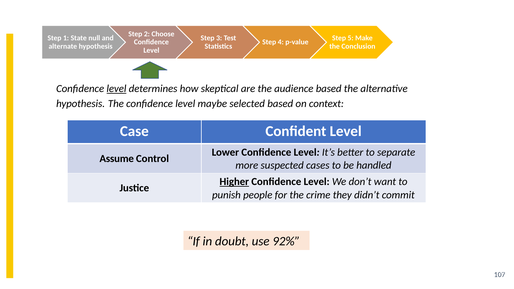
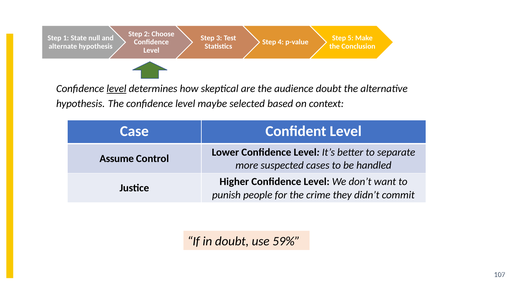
audience based: based -> doubt (329, 89)
Higher underline: present -> none (234, 182)
92%: 92% -> 59% (286, 241)
